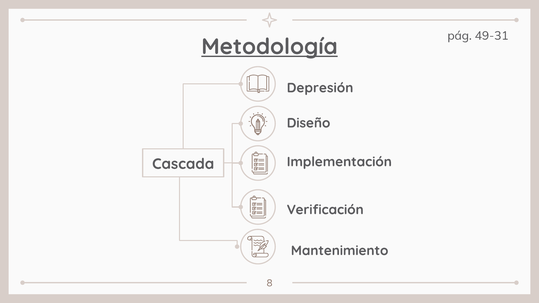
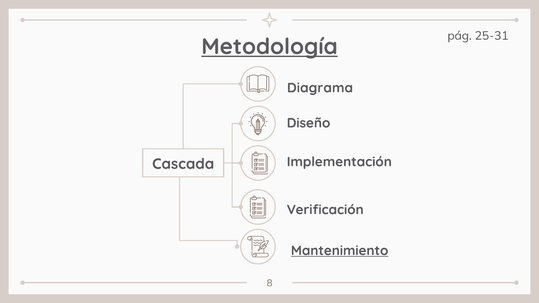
49-31: 49-31 -> 25-31 (492, 36)
Depresión: Depresión -> Diagrama (320, 88)
Mantenimiento underline: none -> present (340, 251)
